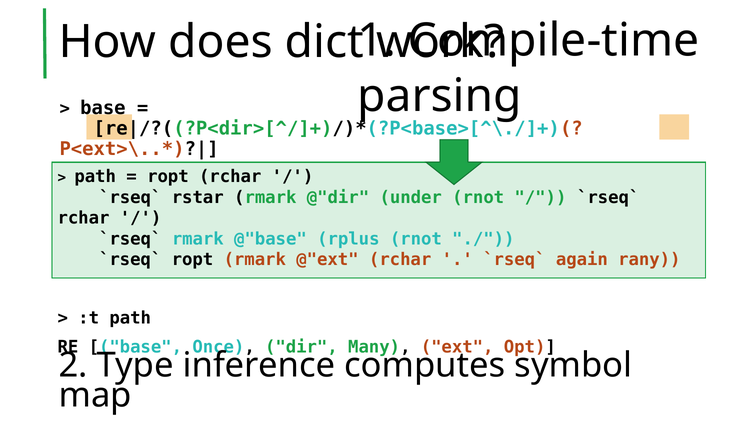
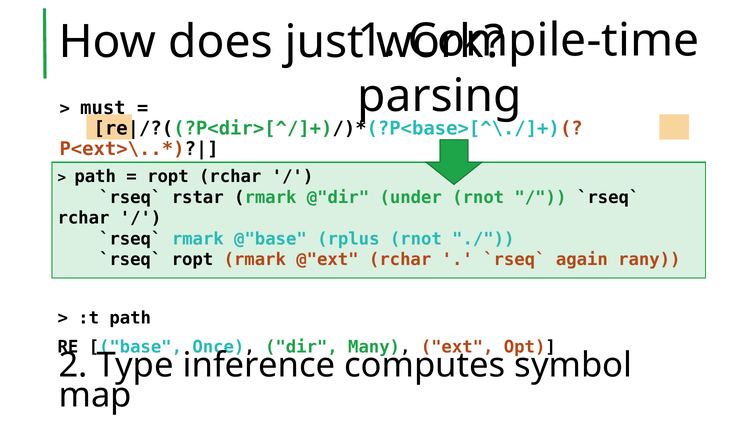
dict: dict -> just (324, 42)
base: base -> must (103, 108)
